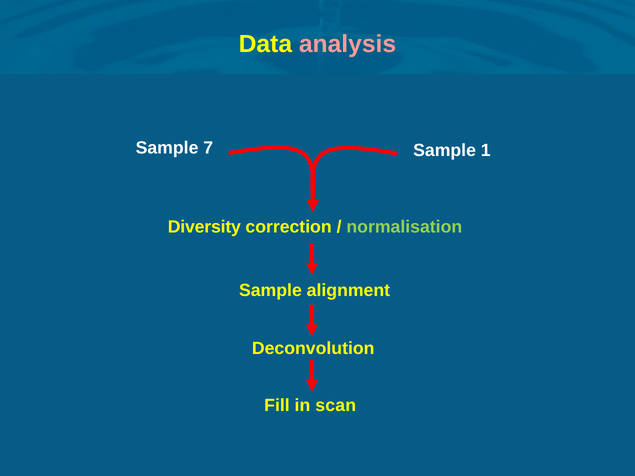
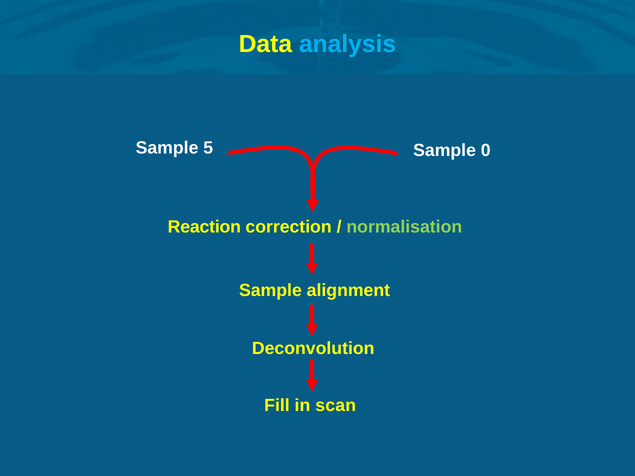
analysis colour: pink -> light blue (348, 44)
7: 7 -> 5 (208, 148)
1: 1 -> 0 (486, 151)
Diversity: Diversity -> Reaction (204, 227)
